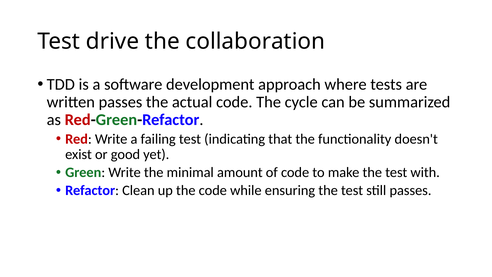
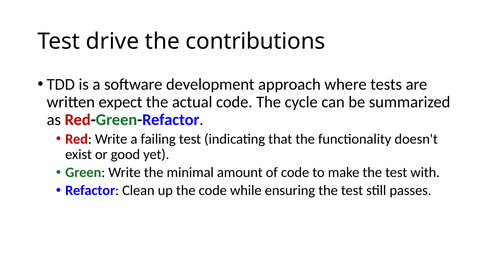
collaboration: collaboration -> contributions (255, 41)
written passes: passes -> expect (121, 102)
